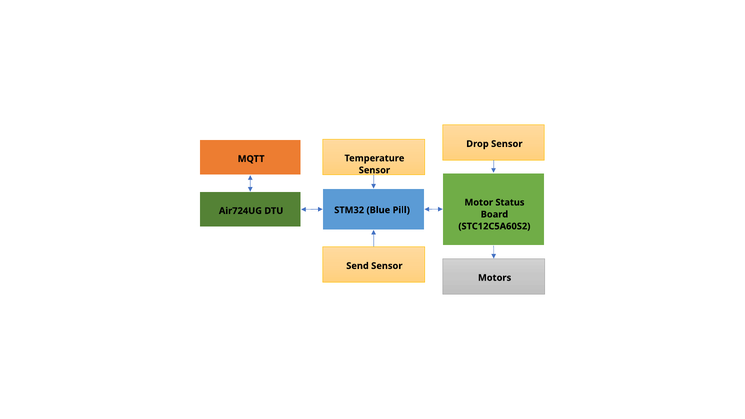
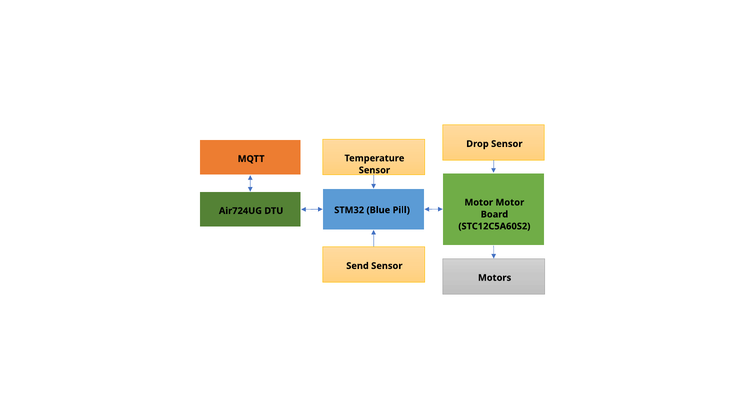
Motor Status: Status -> Motor (510, 202)
